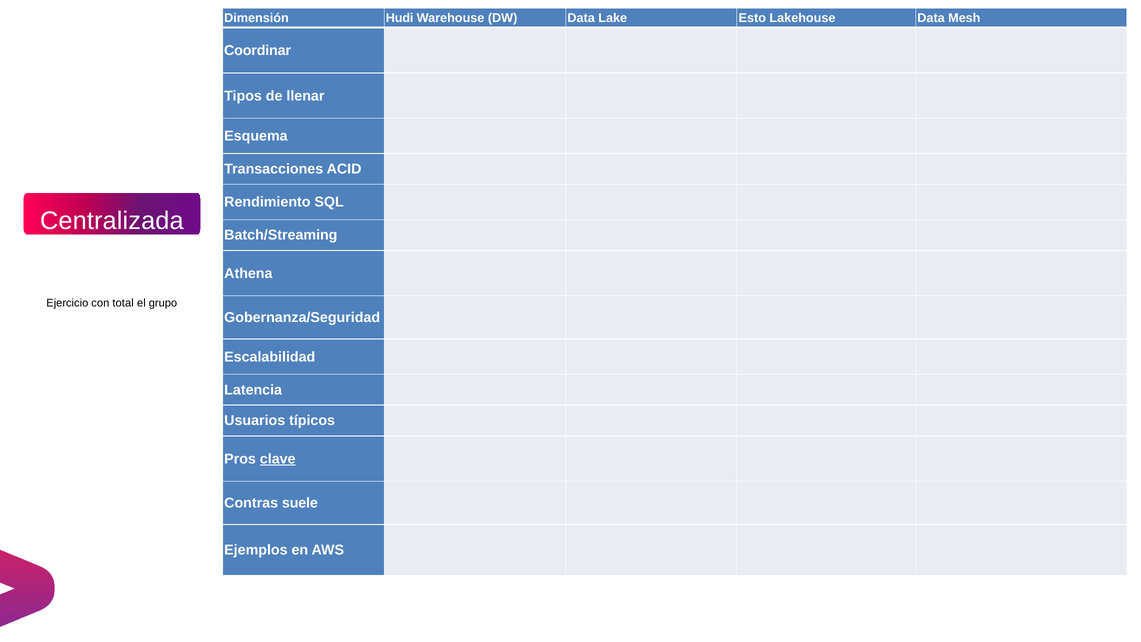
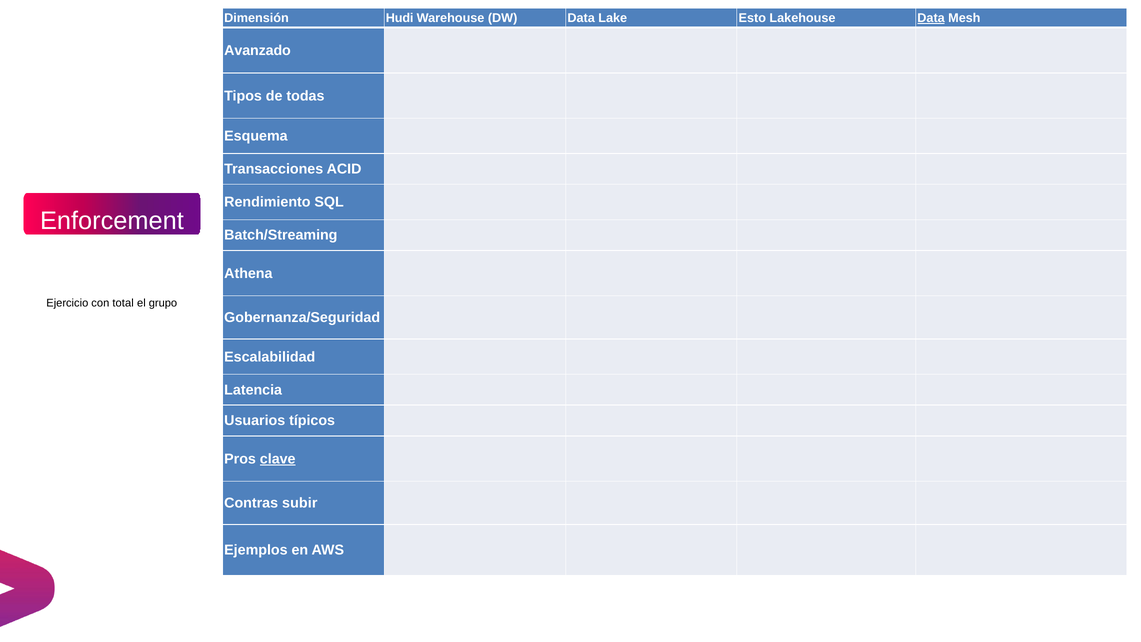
Data underline: none -> present (931, 18)
Coordinar: Coordinar -> Avanzado (258, 51)
llenar: llenar -> todas (305, 96)
Centralizada: Centralizada -> Enforcement (112, 221)
suele: suele -> subir (300, 503)
